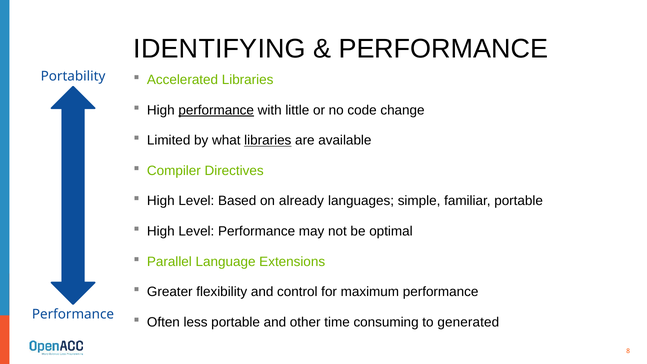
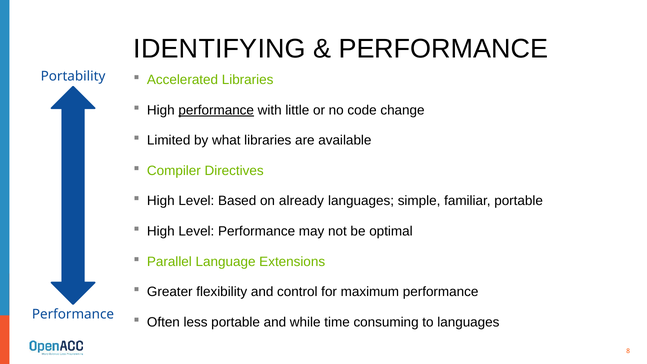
libraries underline: present -> none (268, 140)
other: other -> while (305, 322)
to generated: generated -> languages (468, 322)
